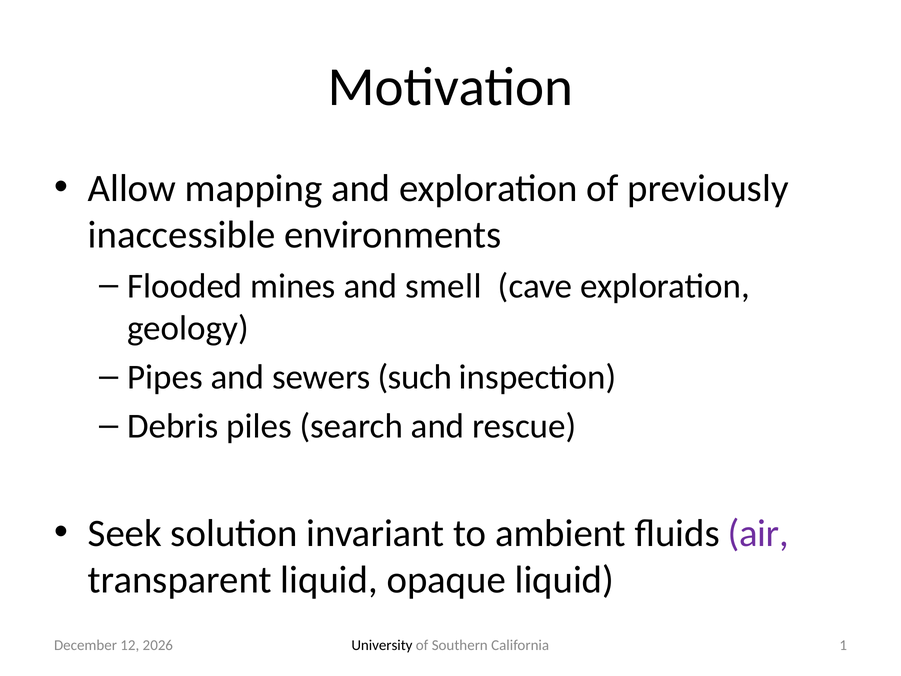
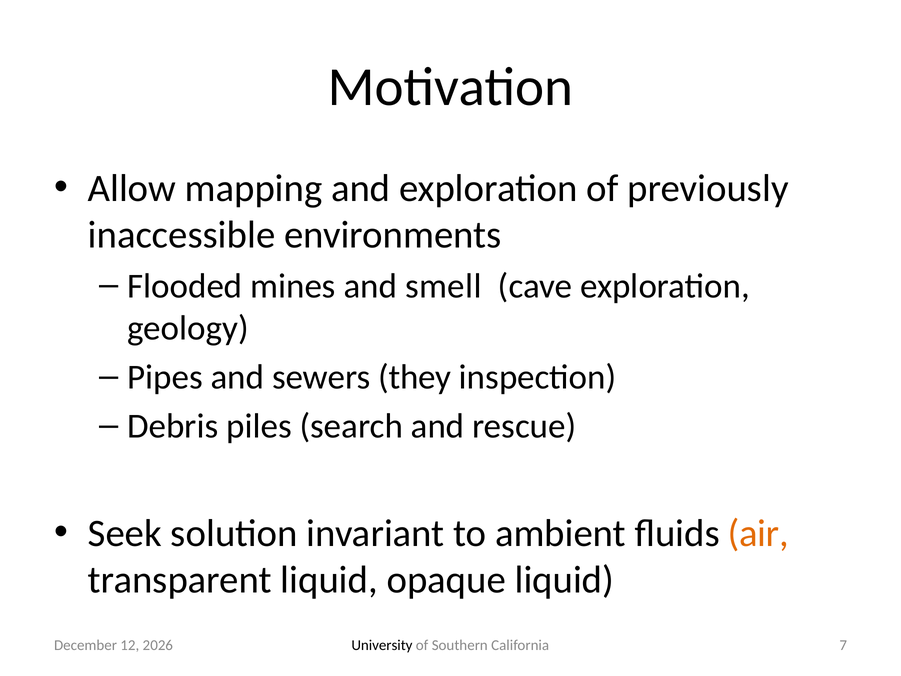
such: such -> they (415, 377)
air colour: purple -> orange (758, 533)
1: 1 -> 7 (843, 645)
